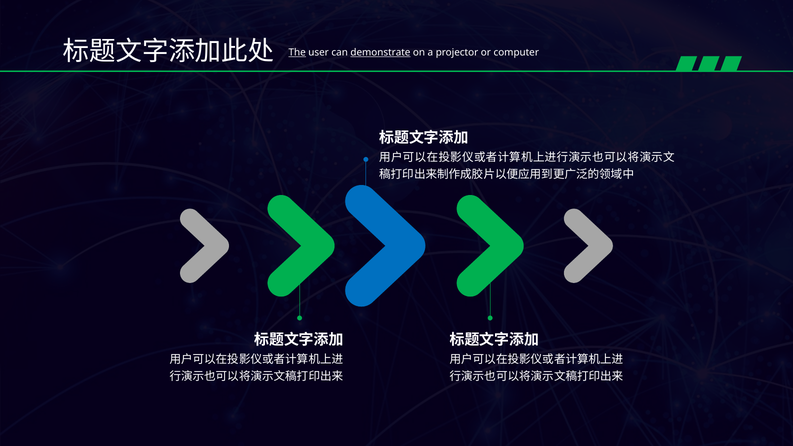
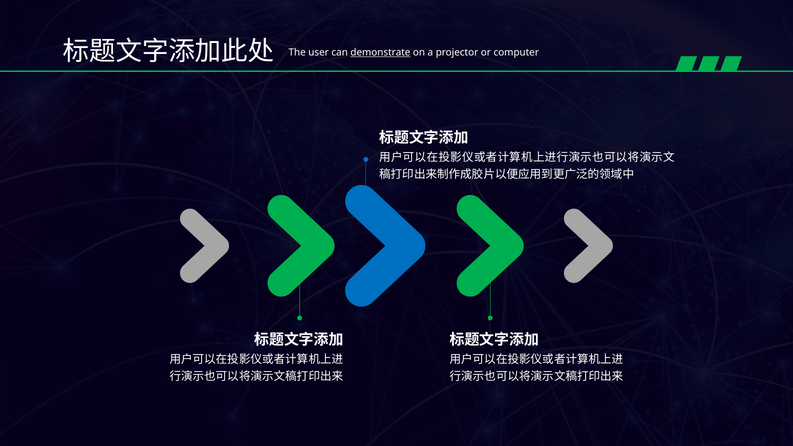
The underline: present -> none (297, 53)
